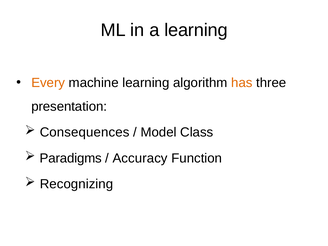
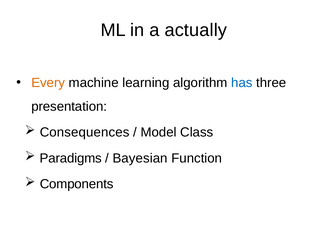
a learning: learning -> actually (196, 30)
has colour: orange -> blue (242, 83)
Accuracy: Accuracy -> Bayesian (140, 158)
Recognizing: Recognizing -> Components (77, 184)
